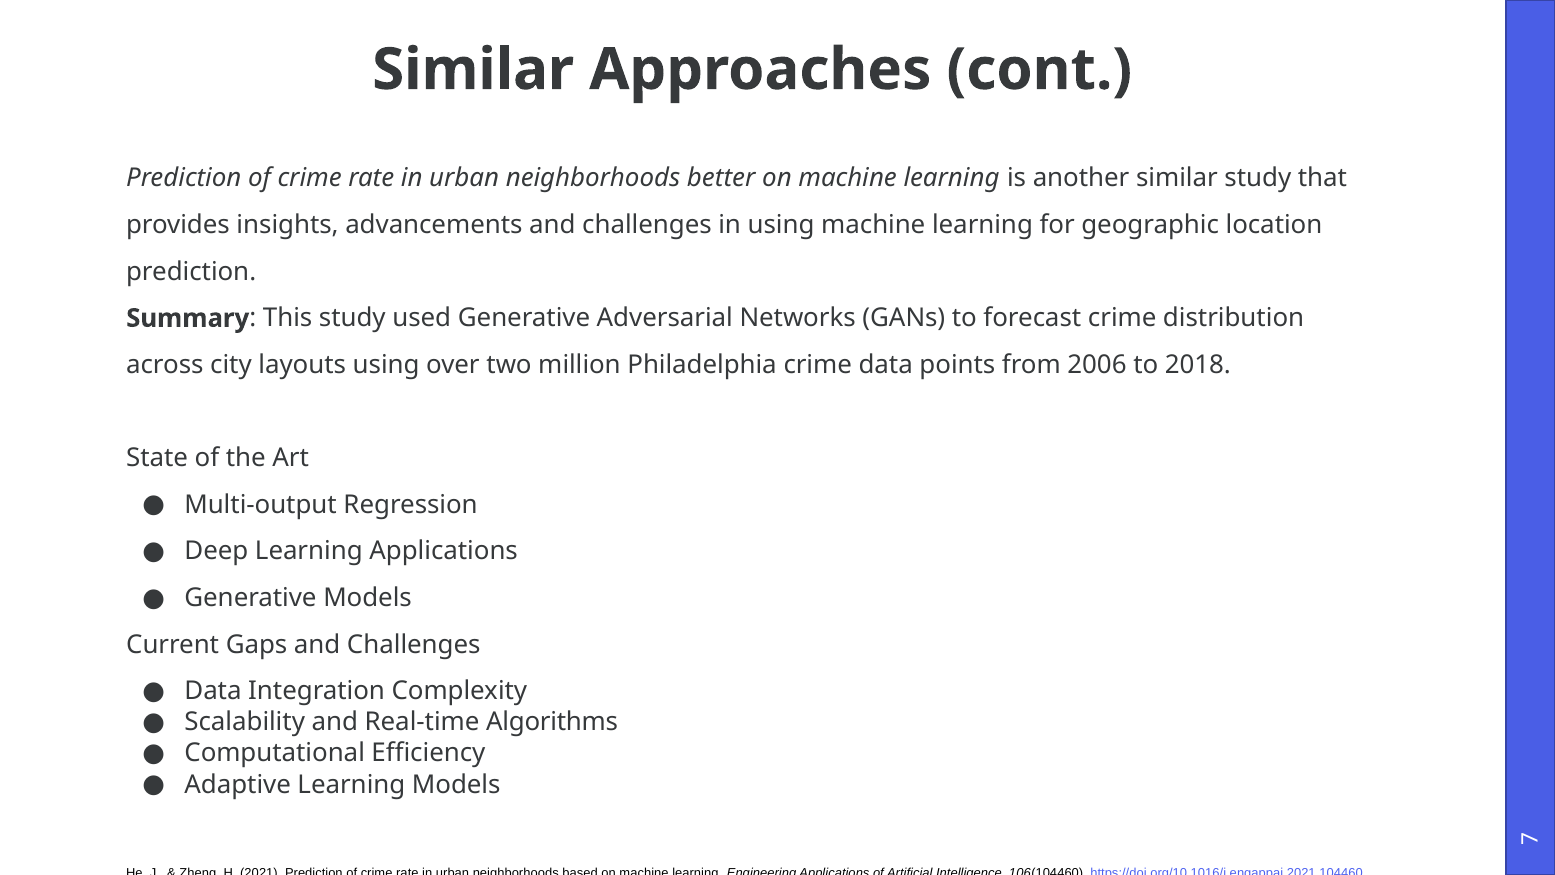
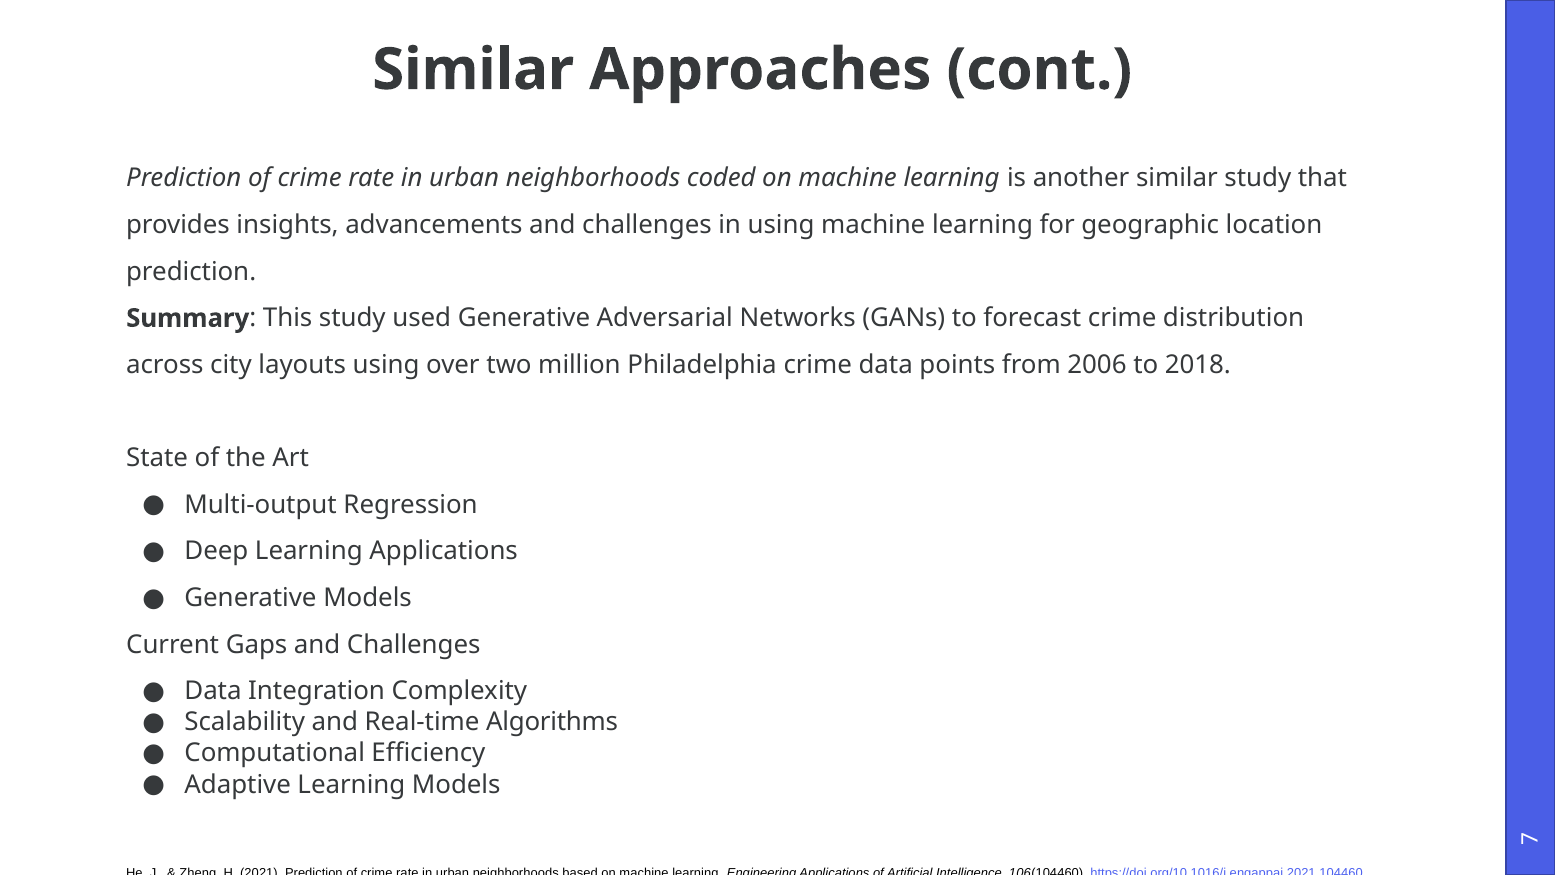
better: better -> coded (721, 178)
